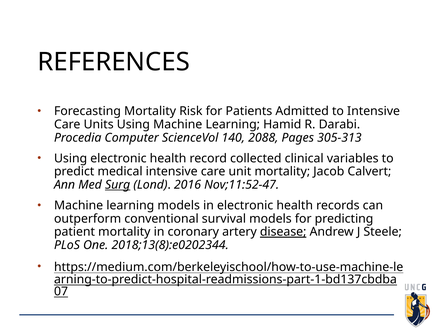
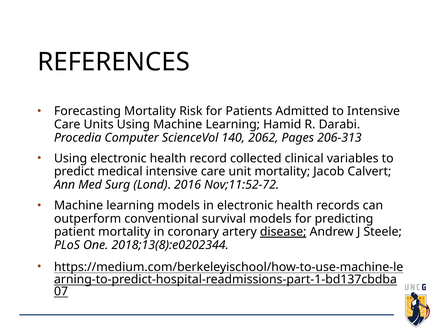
2088: 2088 -> 2062 (263, 138)
305-313: 305-313 -> 206-313 (339, 138)
Surg underline: present -> none (118, 185)
Nov;11:52-47: Nov;11:52-47 -> Nov;11:52-72 (242, 185)
